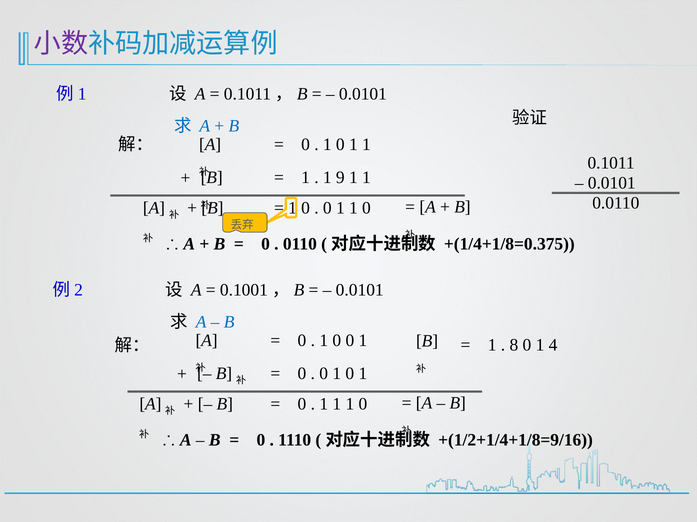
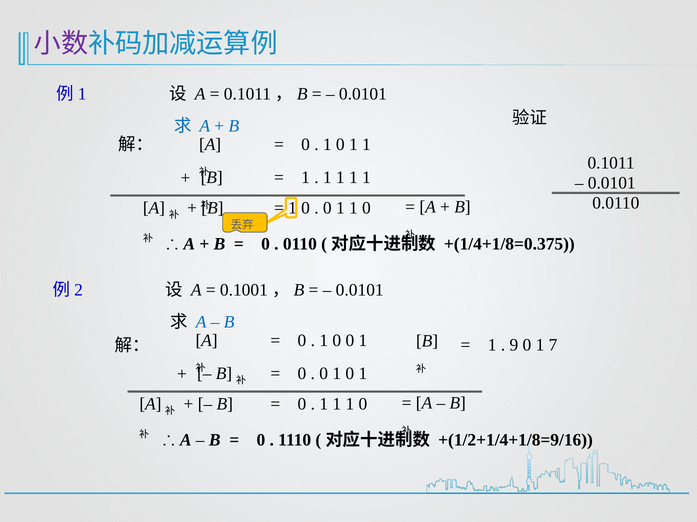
9: 9 -> 1 (340, 178)
8: 8 -> 9 (514, 345)
4: 4 -> 7 (553, 345)
